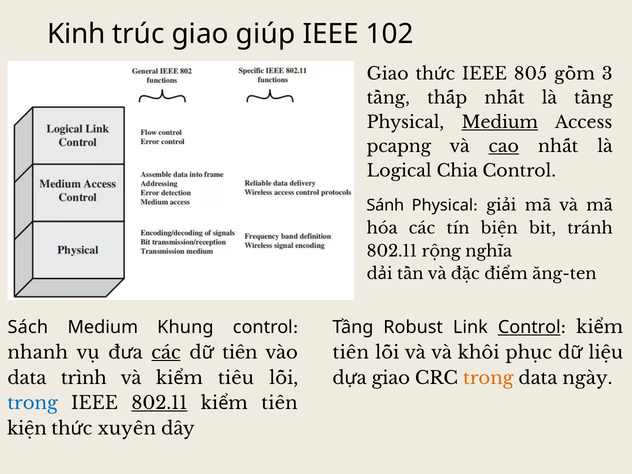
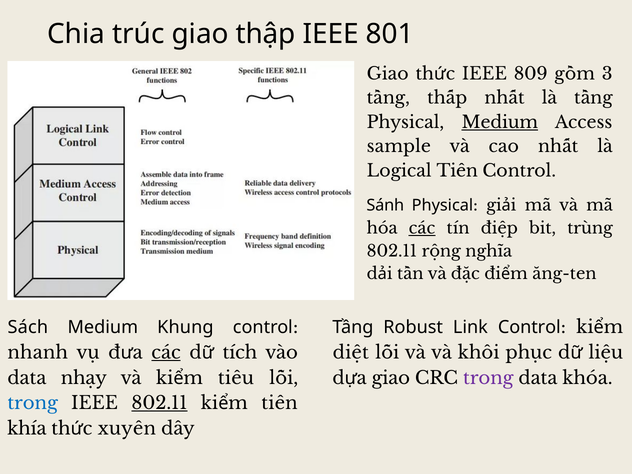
Kinh: Kinh -> Chia (76, 34)
giúp: giúp -> thập (266, 34)
102: 102 -> 801 (390, 34)
805: 805 -> 809 (531, 74)
pcapng: pcapng -> sample (399, 147)
cao underline: present -> none (504, 147)
Logical Chia: Chia -> Tiên (457, 171)
các underline: none -> present (422, 228)
biện: biện -> điệp (499, 228)
tránh: tránh -> trùng (590, 228)
Control underline: present -> none (529, 327)
tiên: tiên -> tích (240, 353)
tiên: tiên -> diệt (351, 353)
trình: trình -> nhạy (84, 378)
trong colour: orange -> purple (488, 378)
ngày: ngày -> khóa (588, 378)
kiện: kiện -> khía (27, 429)
